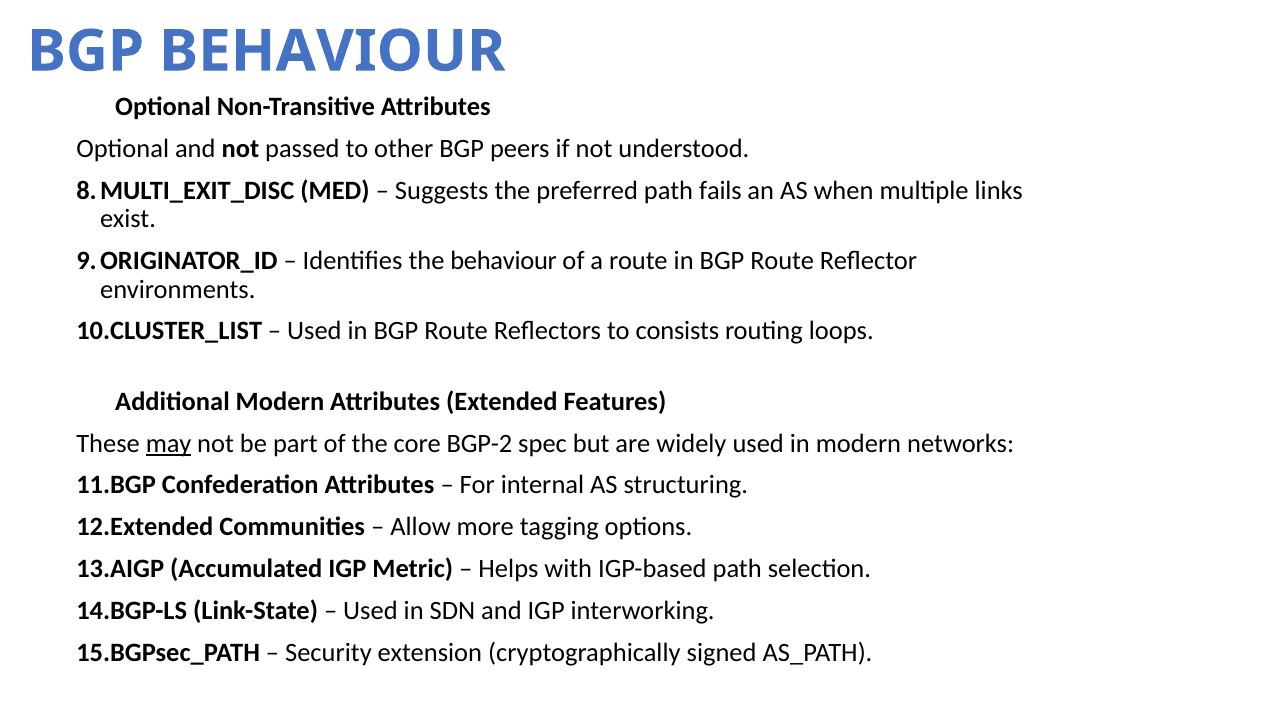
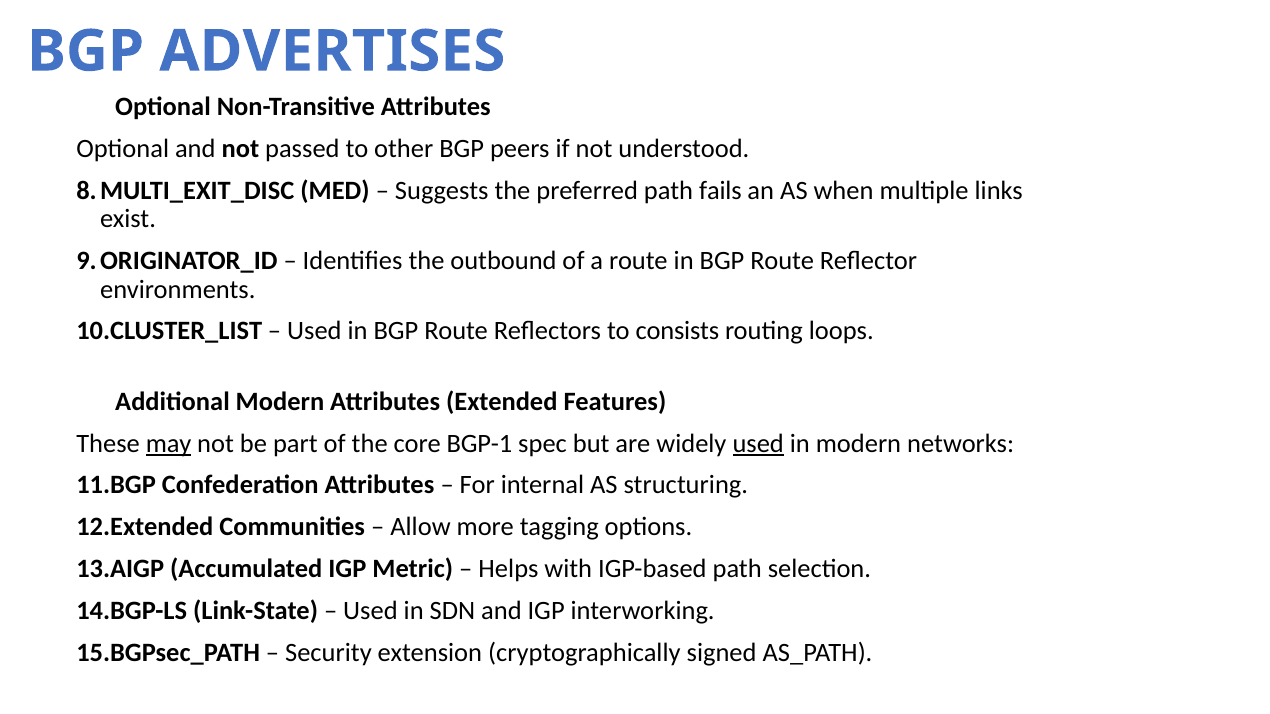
BGP BEHAVIOUR: BEHAVIOUR -> ADVERTISES (332, 51)
the behaviour: behaviour -> outbound (503, 261)
BGP-2: BGP-2 -> BGP-1 (479, 444)
used underline: none -> present (758, 444)
